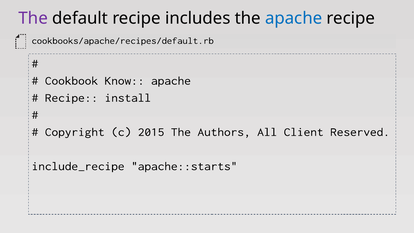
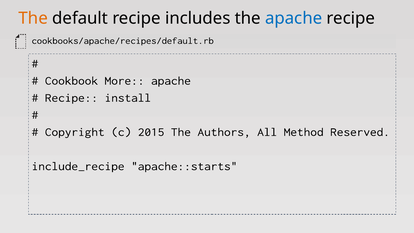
The colour: purple -> orange (33, 18)
Know: Know -> More (125, 81)
Client: Client -> Method (304, 132)
